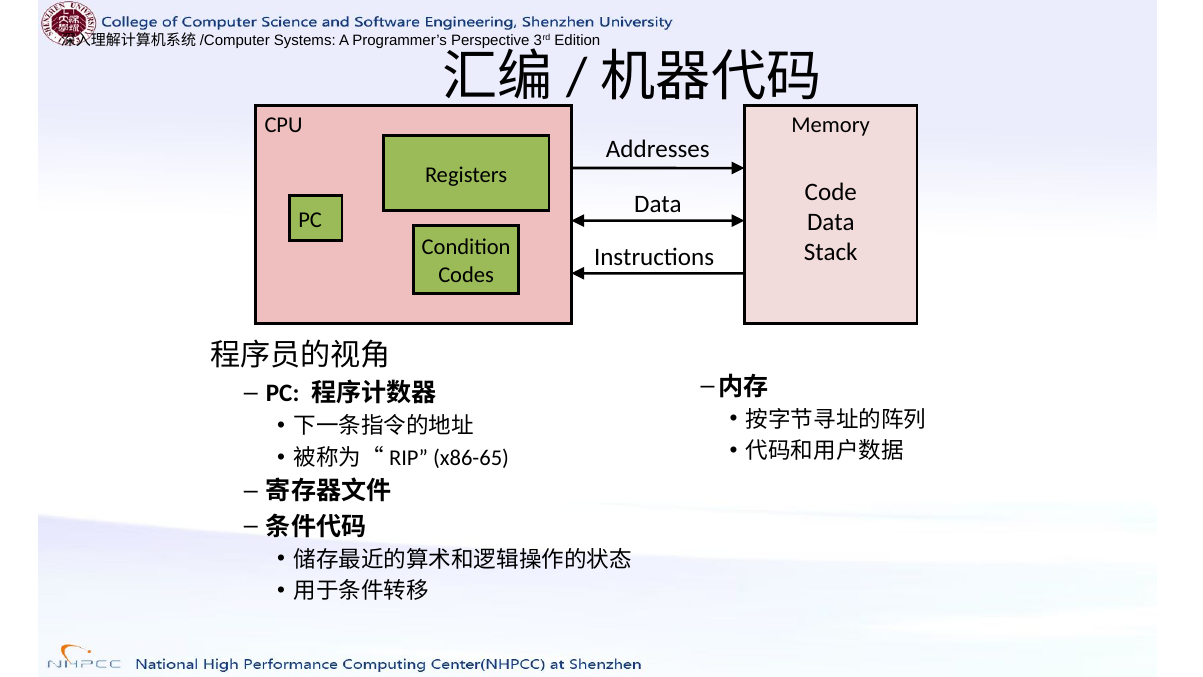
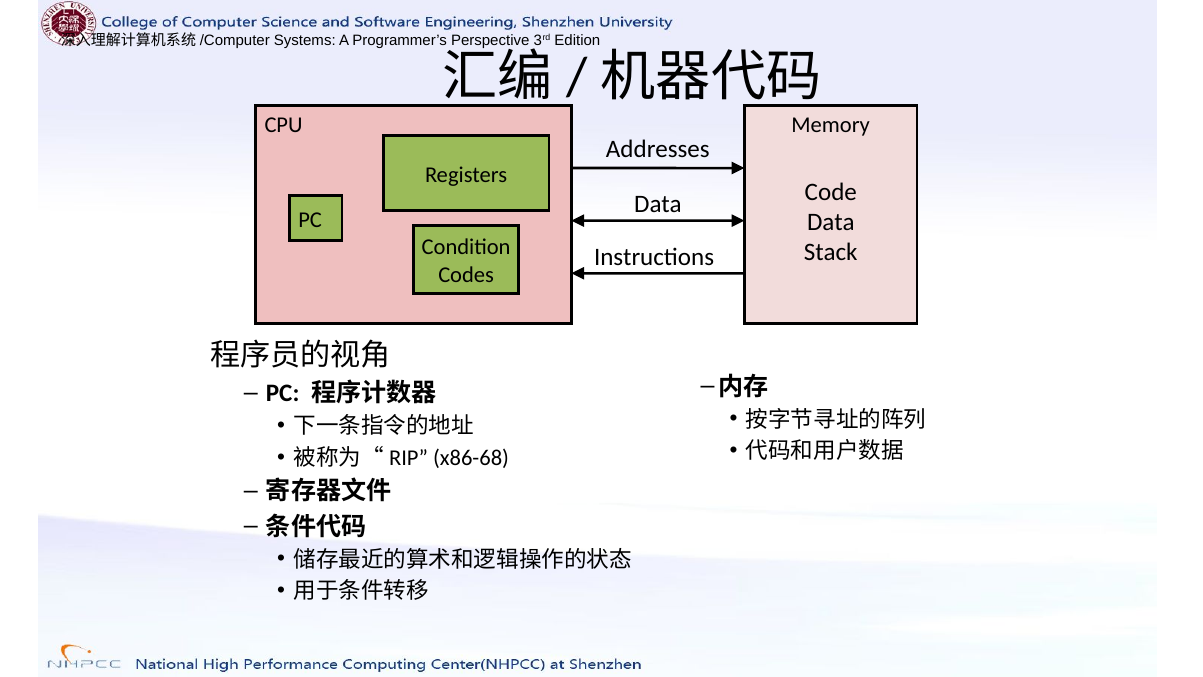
x86-65: x86-65 -> x86-68 (471, 458)
